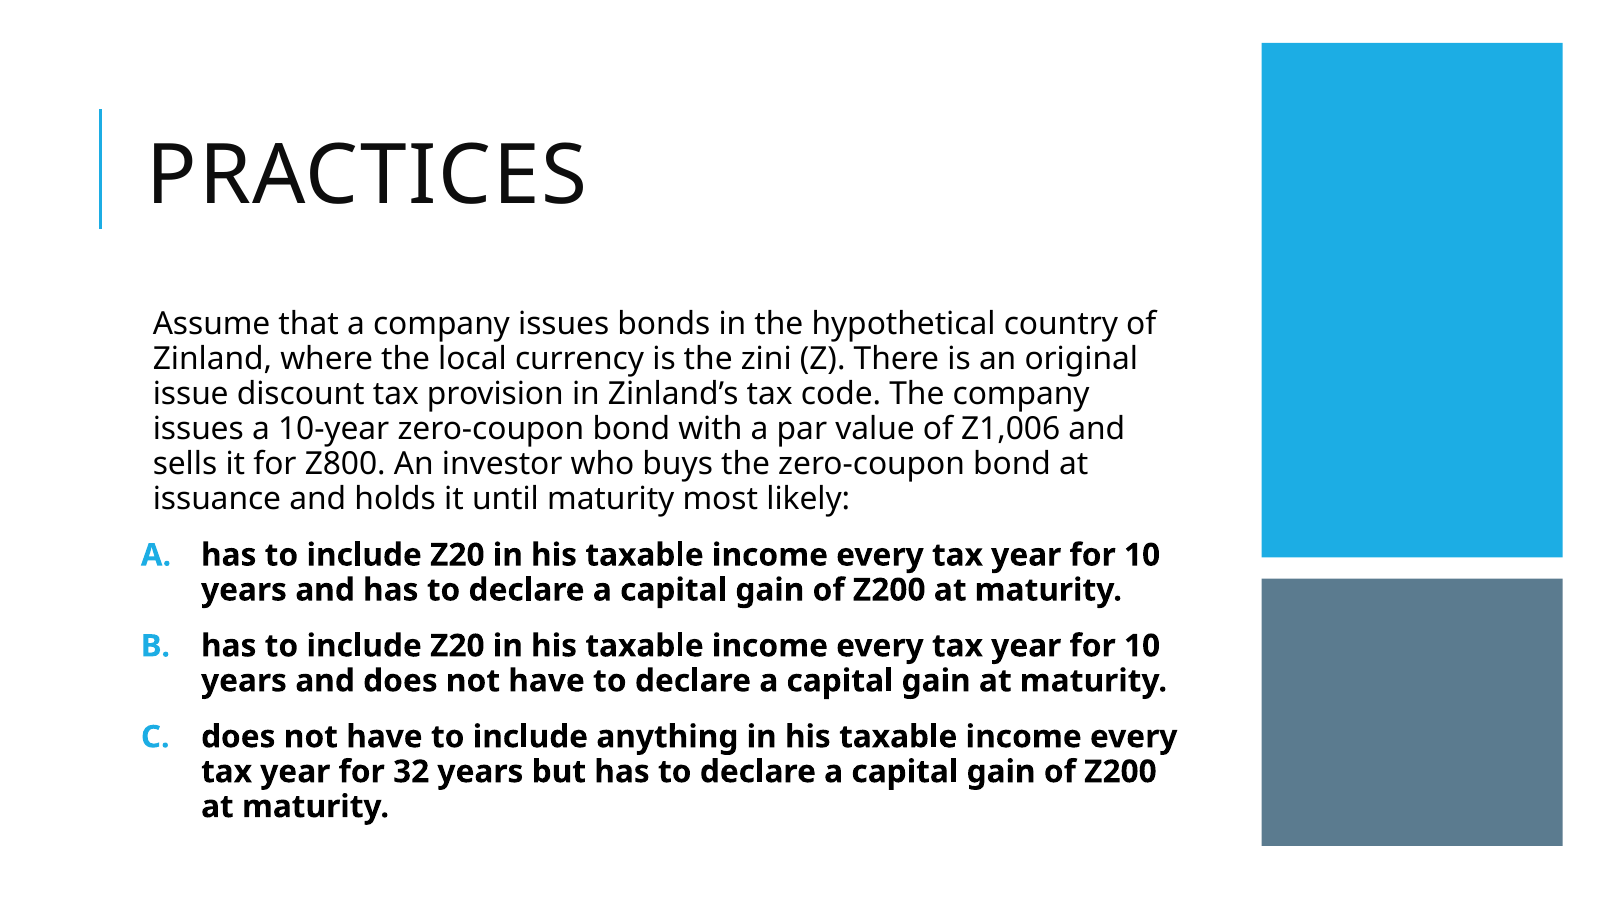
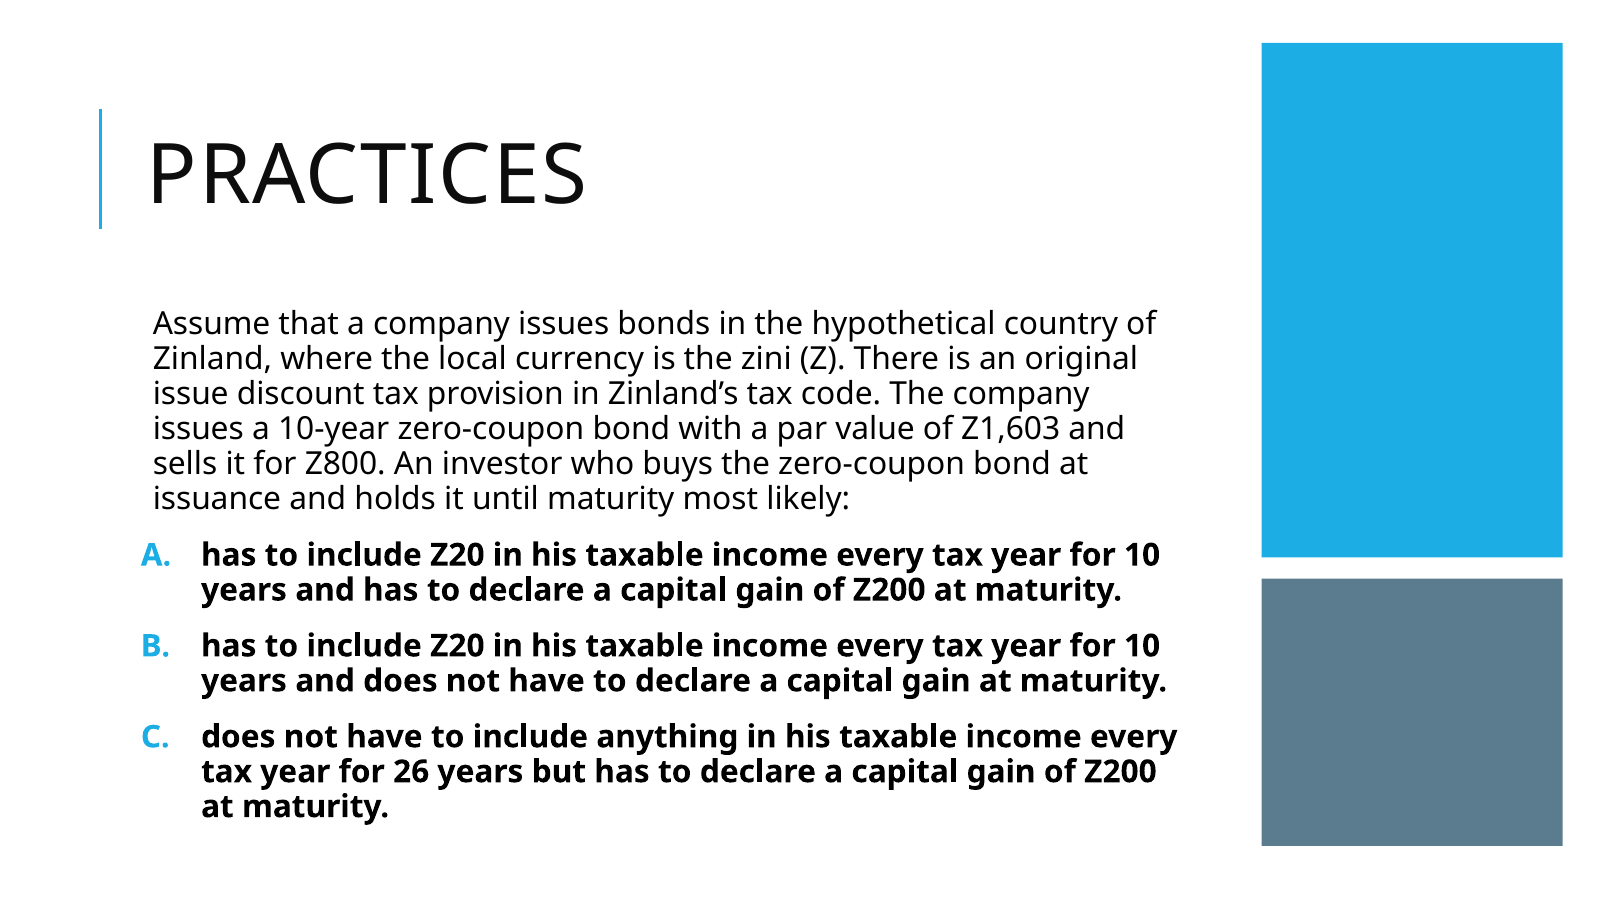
Z1,006: Z1,006 -> Z1,603 (1011, 429)
32: 32 -> 26 (411, 772)
